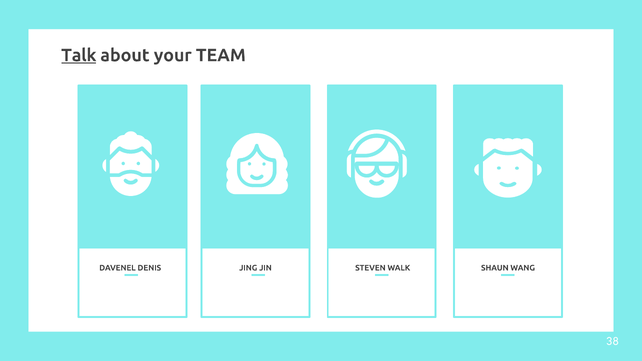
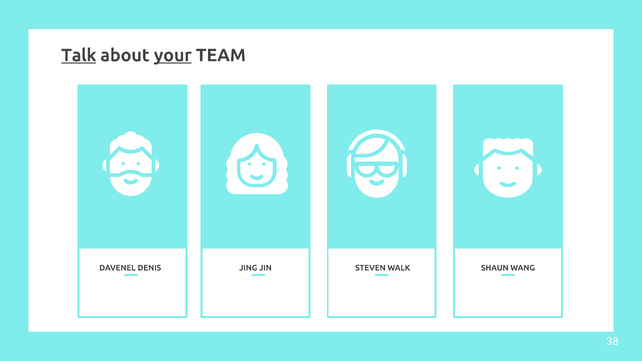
your underline: none -> present (173, 55)
